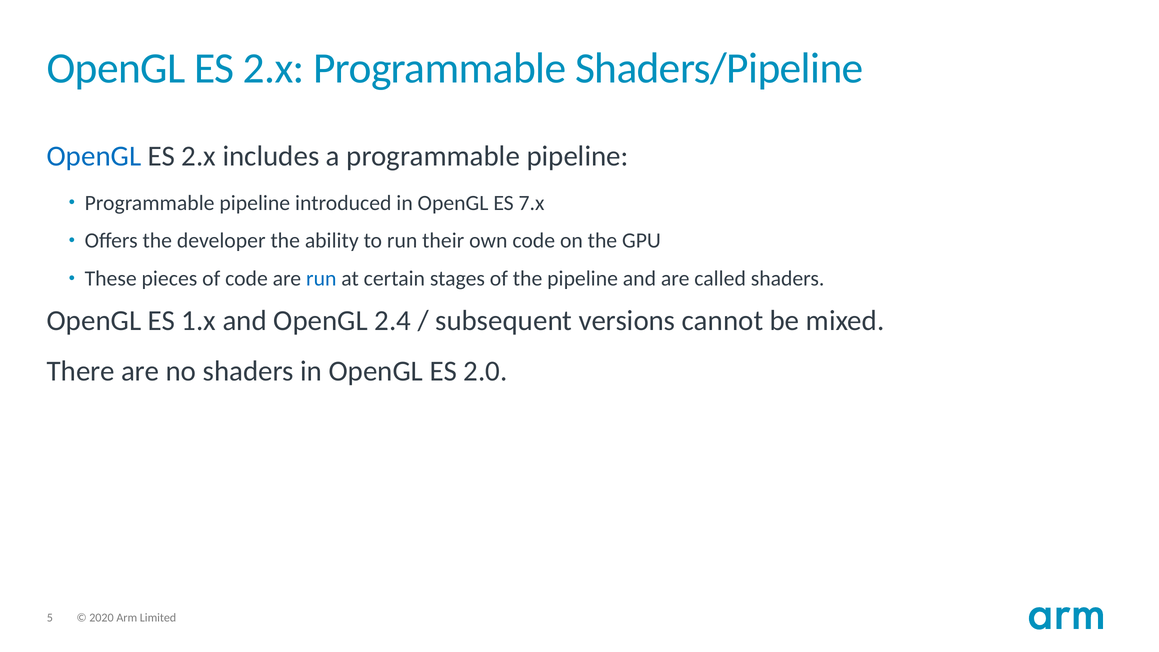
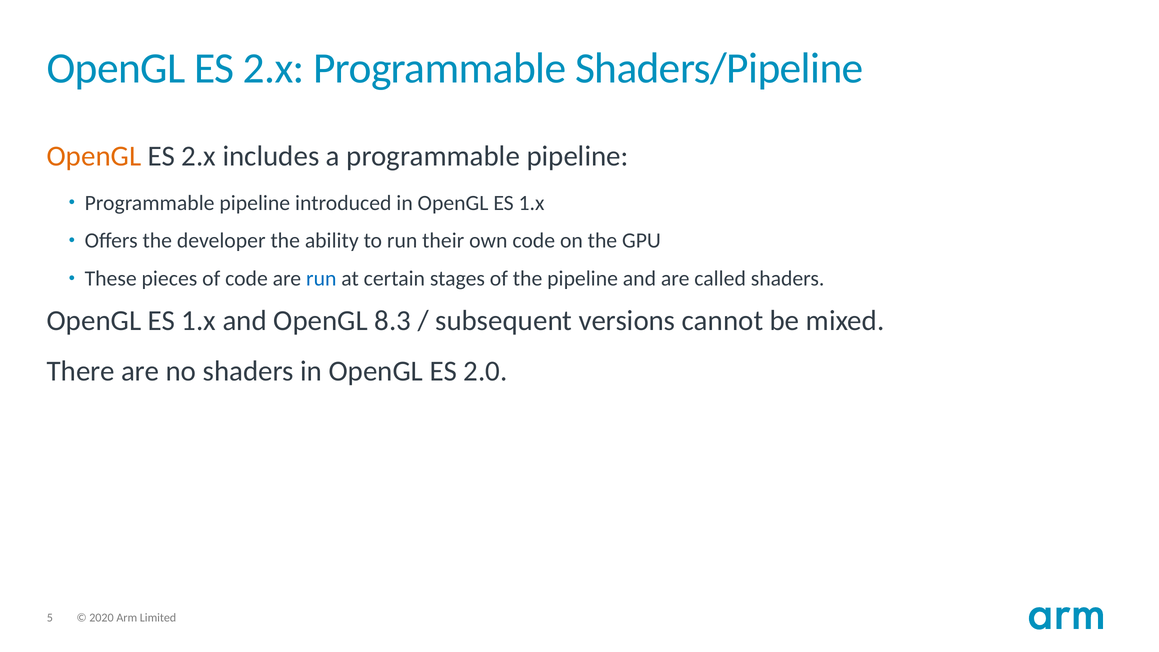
OpenGL colour: blue -> orange (94, 156)
in OpenGL ES 7.x: 7.x -> 1.x (532, 203)
2.4: 2.4 -> 8.3 (393, 321)
